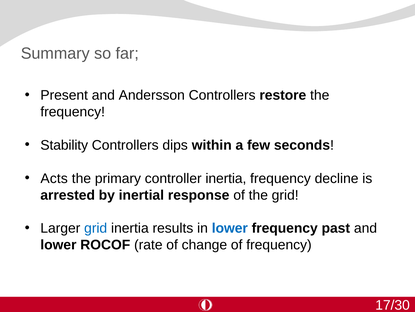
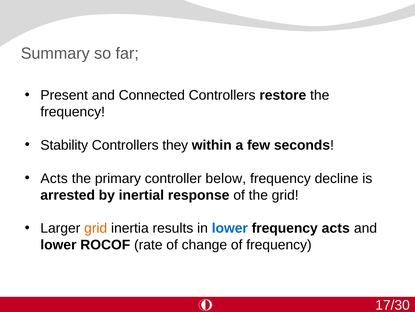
Andersson: Andersson -> Connected (152, 95)
dips: dips -> they (175, 145)
controller inertia: inertia -> below (226, 178)
grid colour: blue -> orange (96, 228)
frequency past: past -> acts (336, 228)
